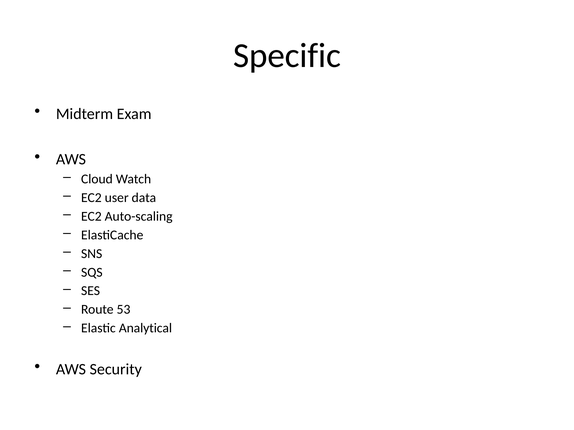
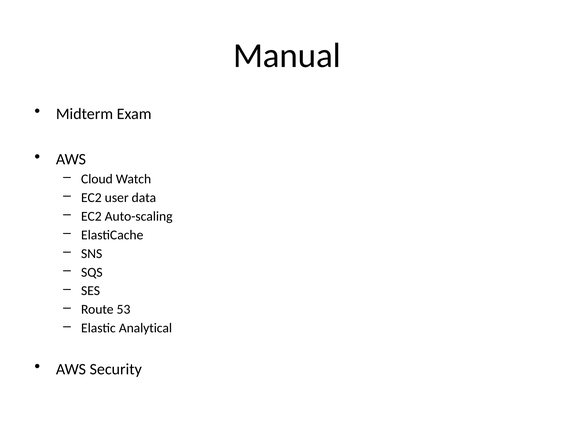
Specific: Specific -> Manual (287, 56)
